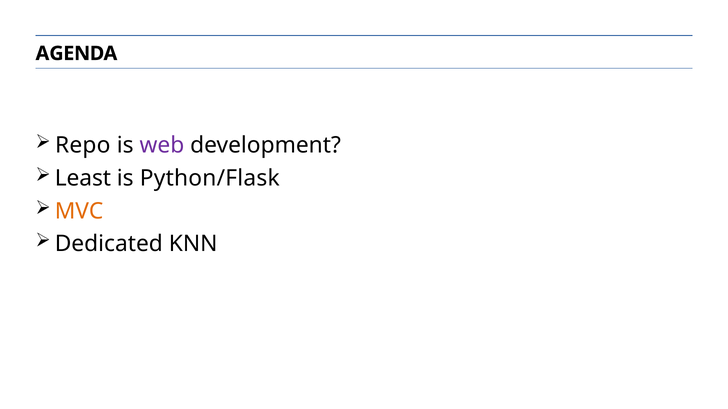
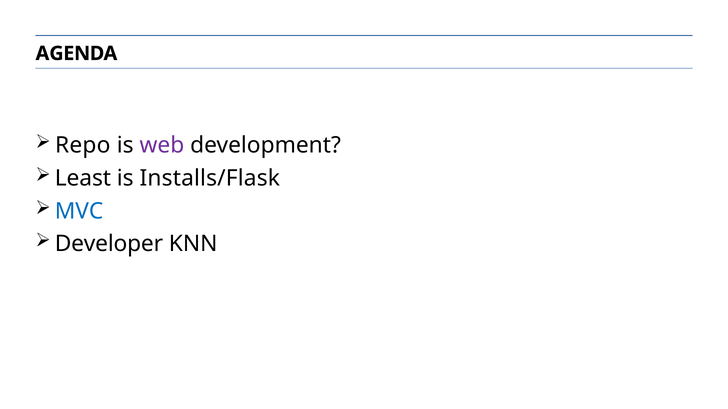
Python/Flask: Python/Flask -> Installs/Flask (210, 178)
MVC colour: orange -> blue (79, 211)
Dedicated: Dedicated -> Developer (109, 244)
